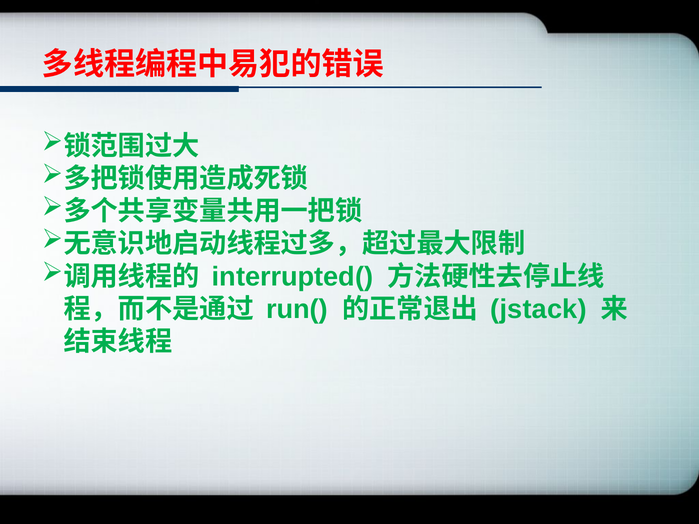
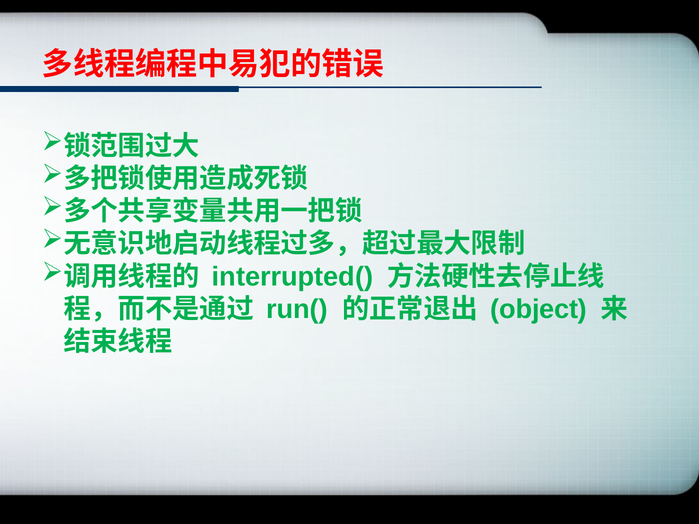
jstack: jstack -> object (539, 309)
